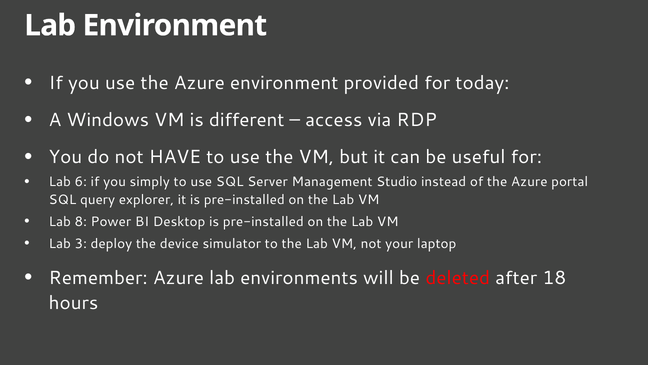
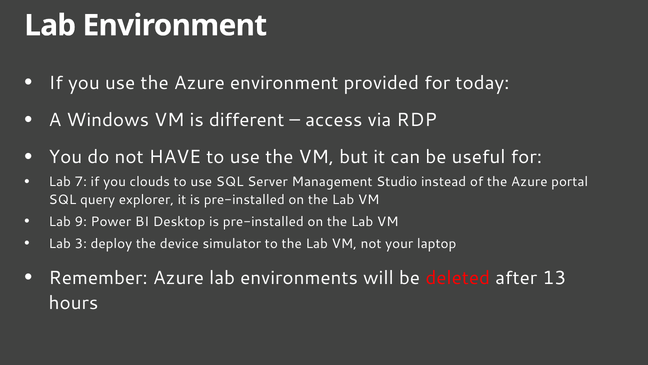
6: 6 -> 7 (81, 182)
simply: simply -> clouds (150, 182)
8: 8 -> 9 (81, 221)
18: 18 -> 13 (554, 277)
